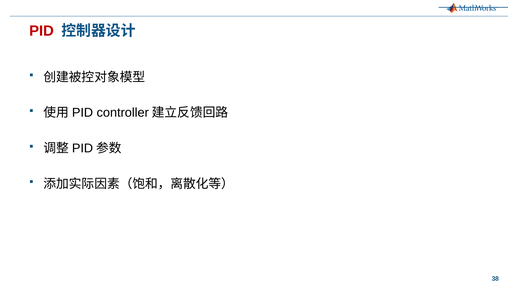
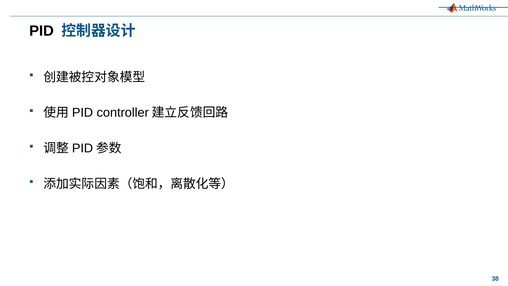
PID colour: red -> black (42, 31)
